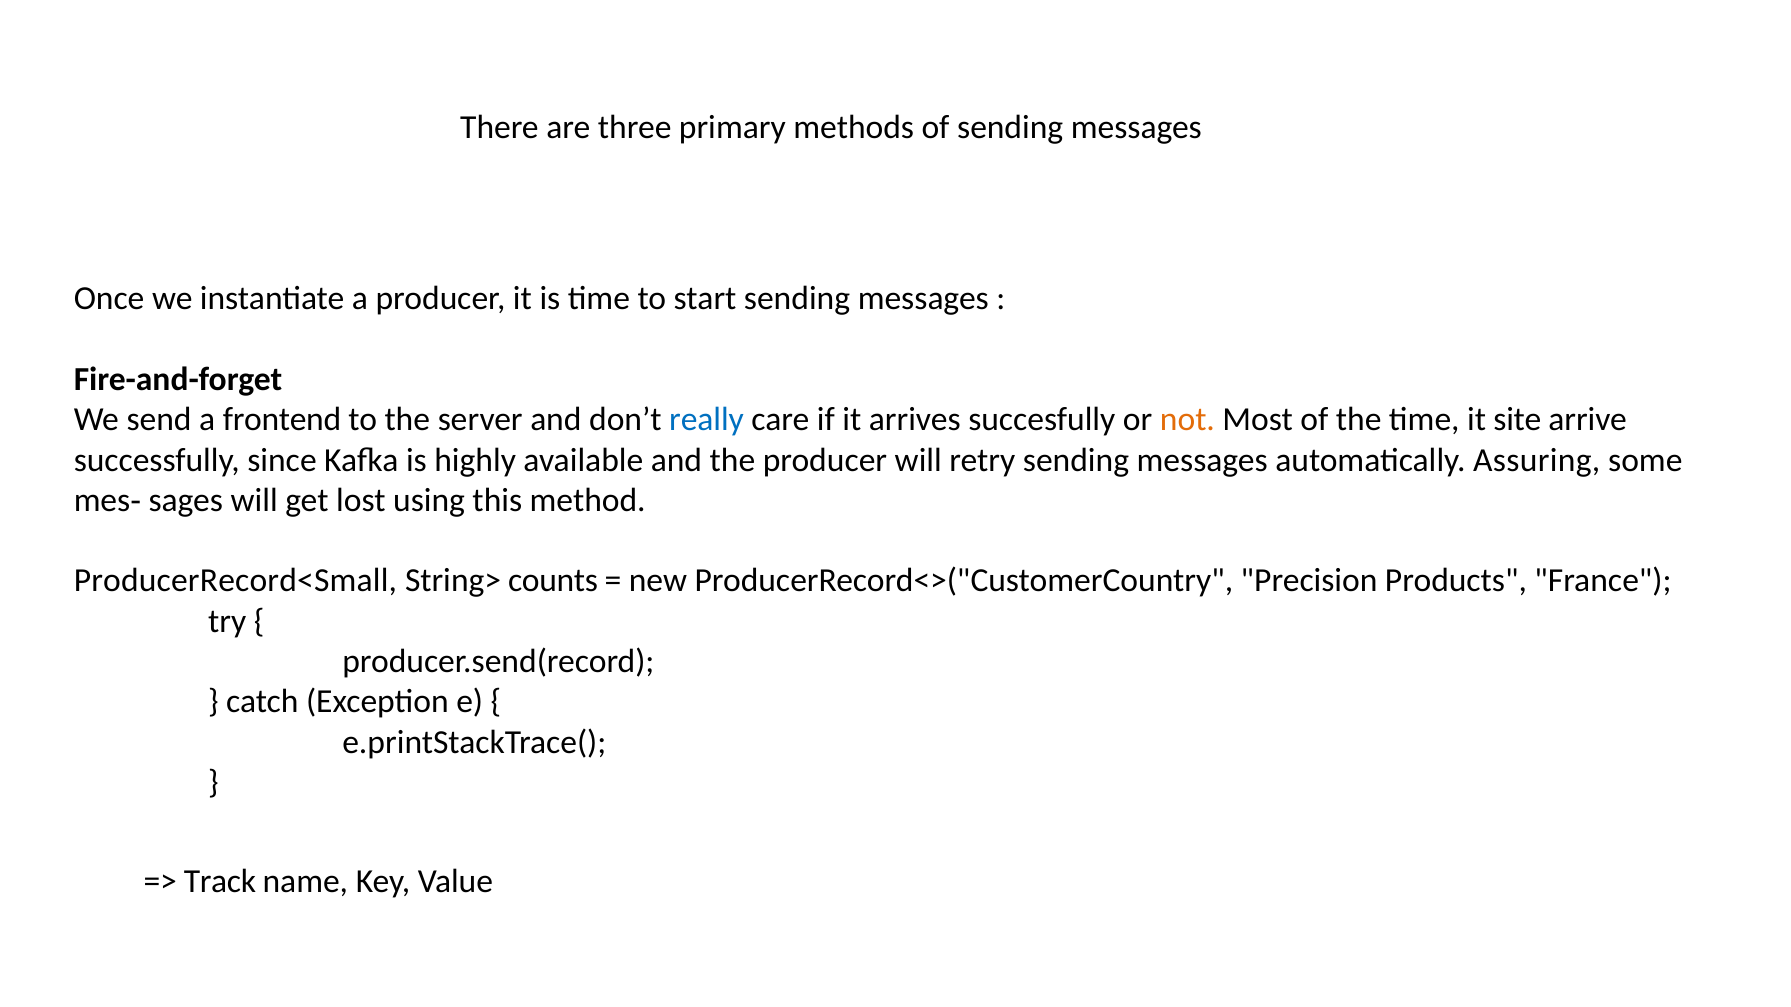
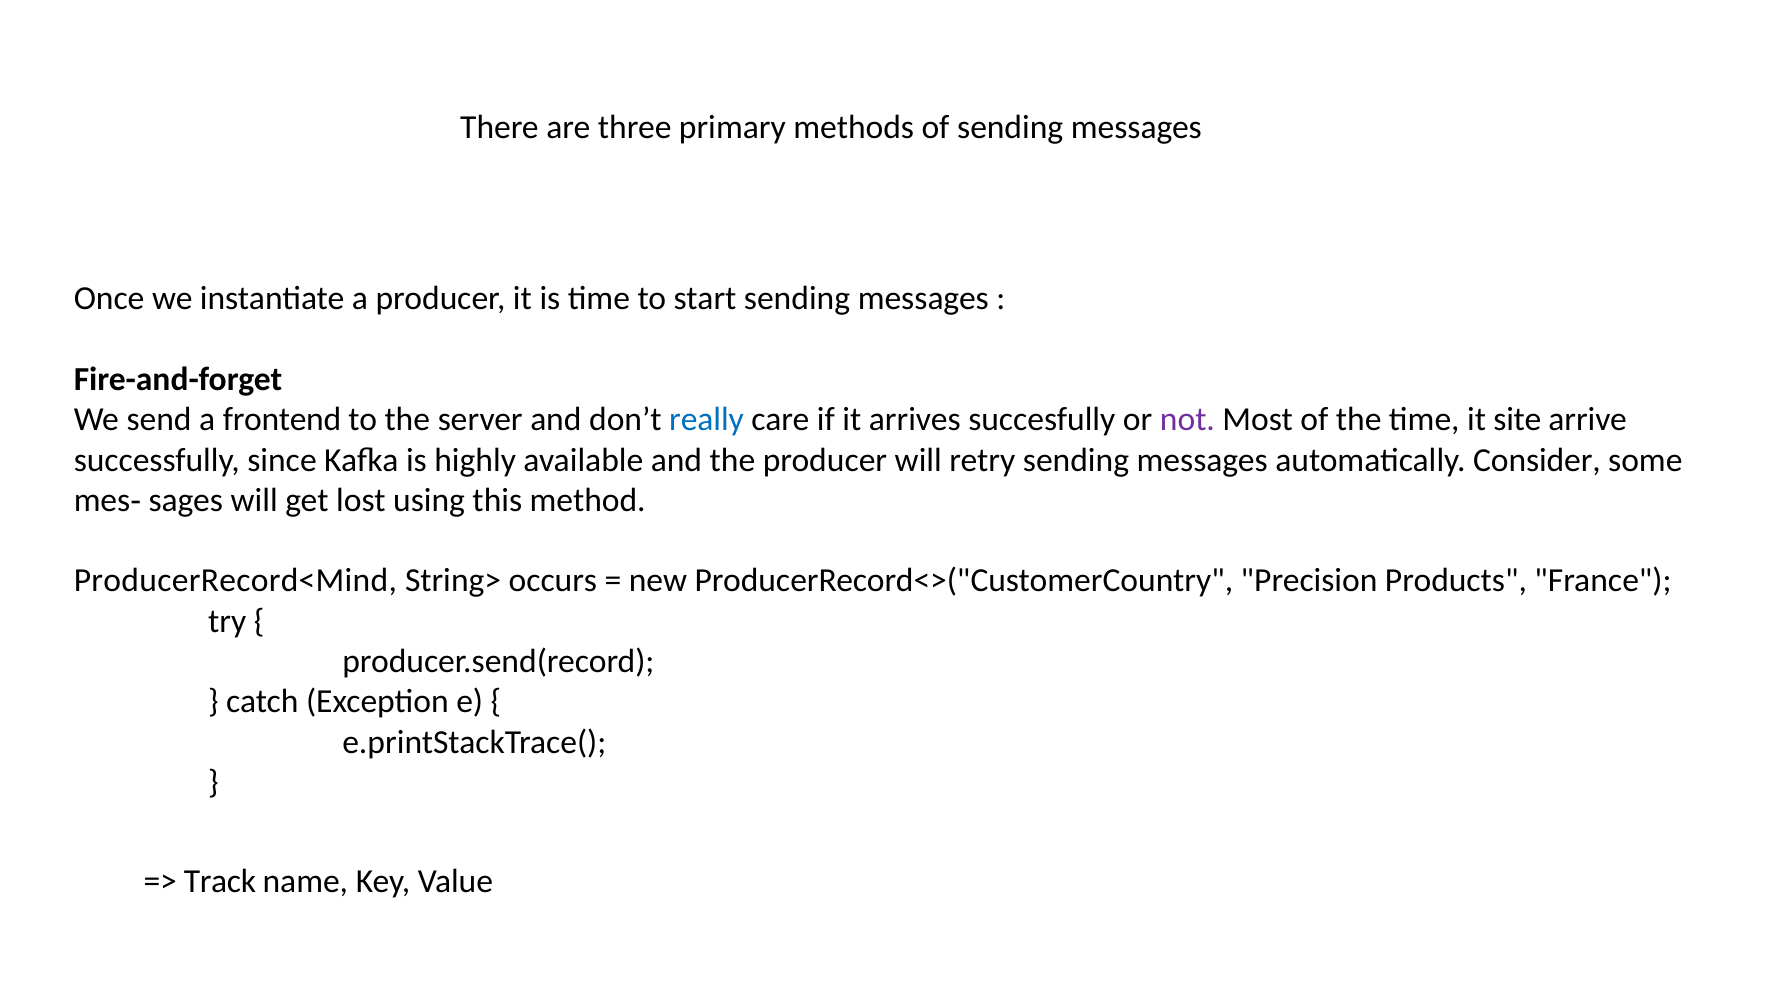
not colour: orange -> purple (1187, 420)
Assuring: Assuring -> Consider (1537, 460)
ProducerRecord<Small: ProducerRecord<Small -> ProducerRecord<Mind (235, 581)
counts: counts -> occurs (553, 581)
